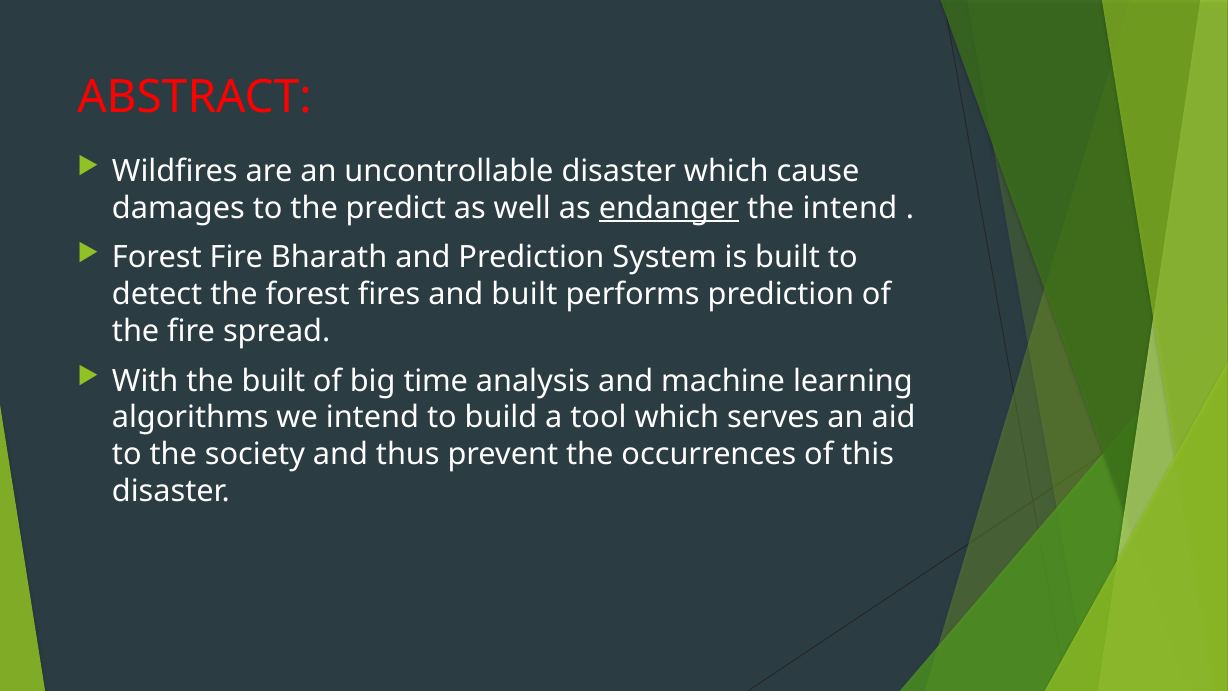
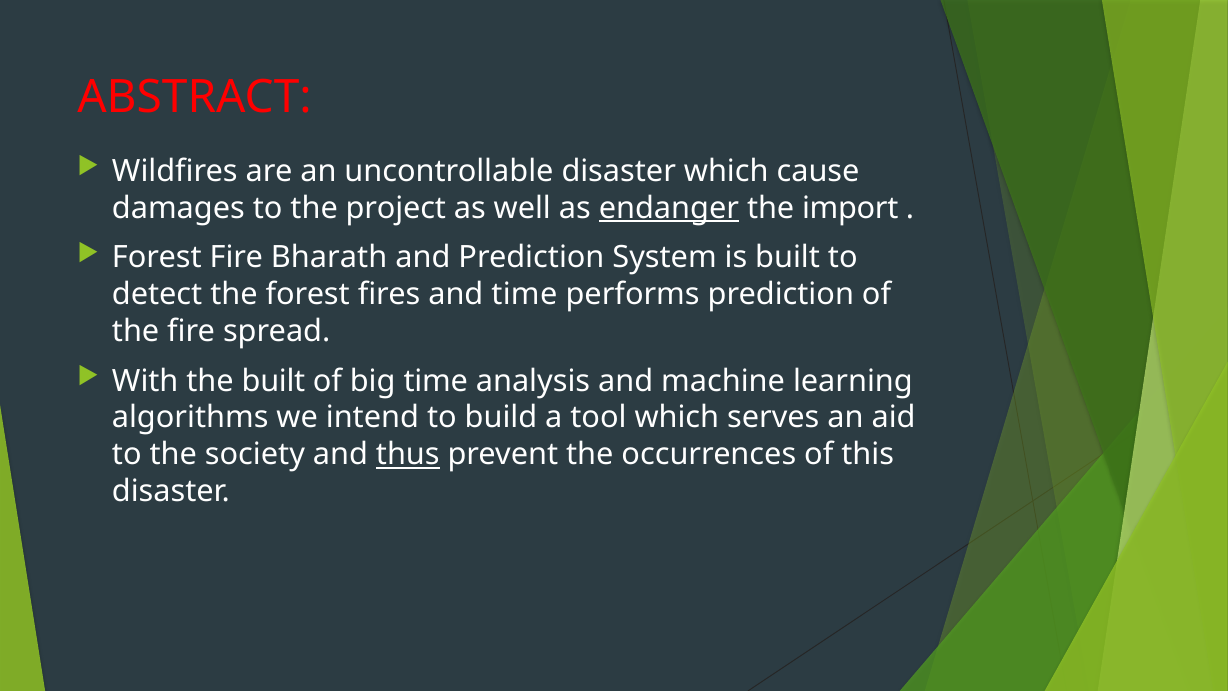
predict: predict -> project (396, 208)
the intend: intend -> import (850, 208)
and built: built -> time (524, 294)
thus underline: none -> present (408, 454)
